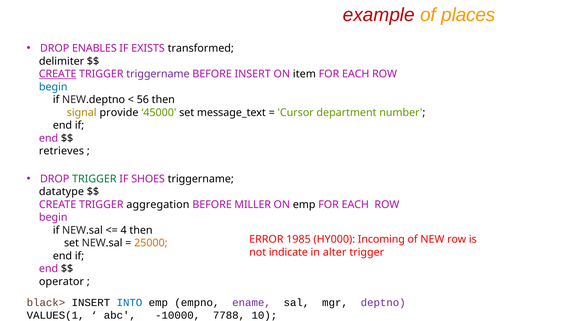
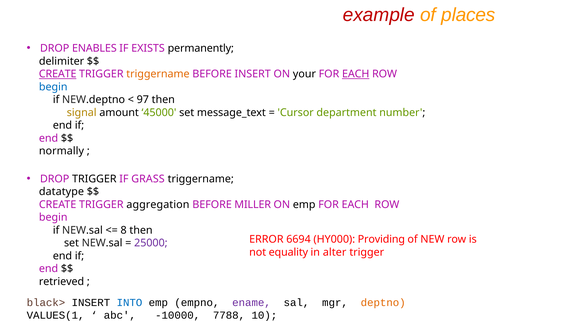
transformed: transformed -> permanently (201, 48)
triggername colour: purple -> orange (158, 74)
item: item -> your (304, 74)
EACH underline: none -> present (356, 74)
56: 56 -> 97 (143, 100)
provide: provide -> amount (119, 113)
retrieves: retrieves -> normally (61, 151)
TRIGGER colour: green -> black (94, 179)
SHOES: SHOES -> GRASS (148, 179)
4: 4 -> 8 (124, 230)
1985: 1985 -> 6694 (298, 240)
Incoming: Incoming -> Providing (381, 240)
25000 colour: orange -> purple (151, 243)
indicate: indicate -> equality (288, 252)
operator: operator -> retrieved (62, 282)
deptno colour: purple -> orange (383, 303)
